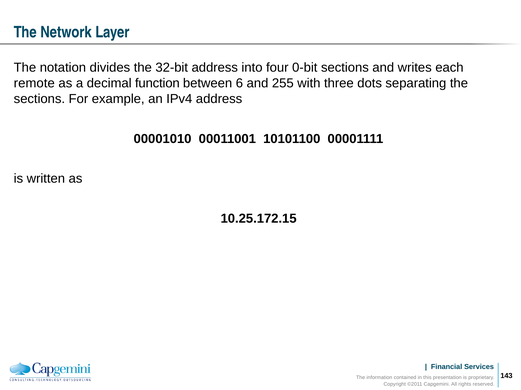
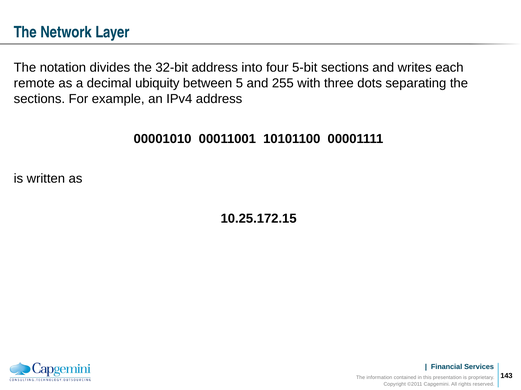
0-bit: 0-bit -> 5-bit (305, 68)
function: function -> ubiquity (157, 83)
6: 6 -> 5 (239, 83)
